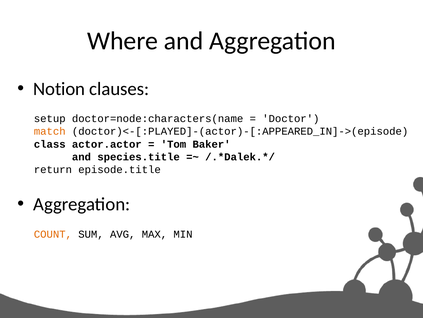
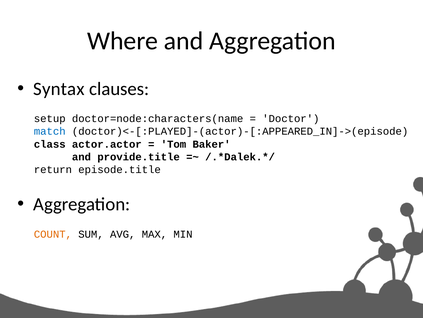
Notion: Notion -> Syntax (59, 89)
match colour: orange -> blue (50, 131)
species.title: species.title -> provide.title (139, 157)
